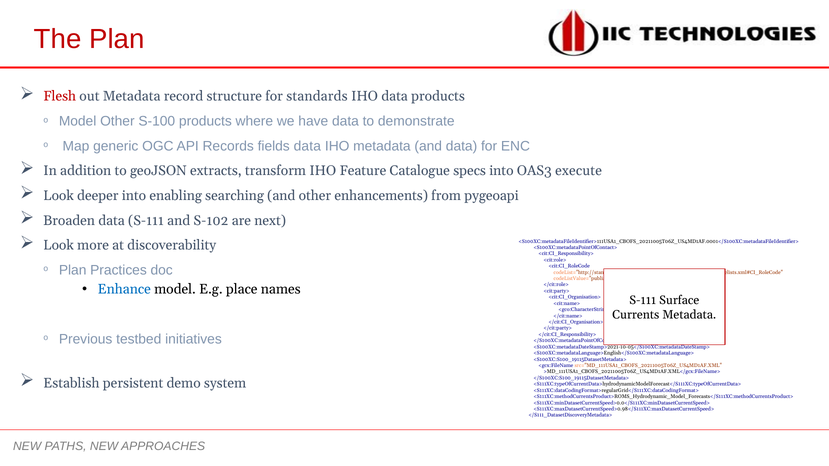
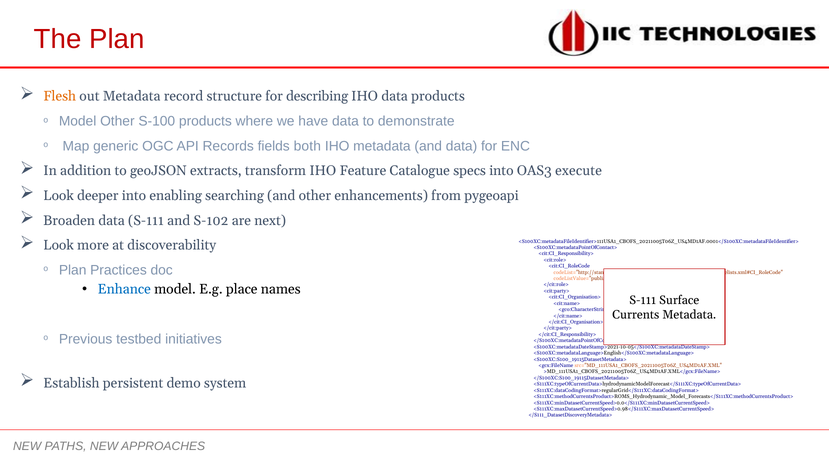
Flesh colour: red -> orange (60, 96)
standards: standards -> describing (317, 96)
fields data: data -> both (307, 146)
